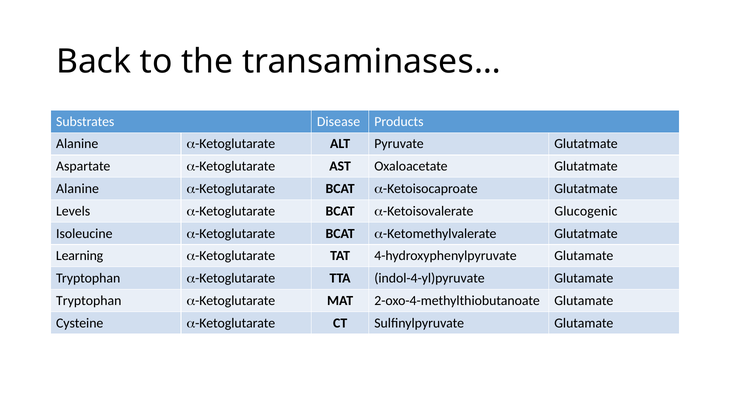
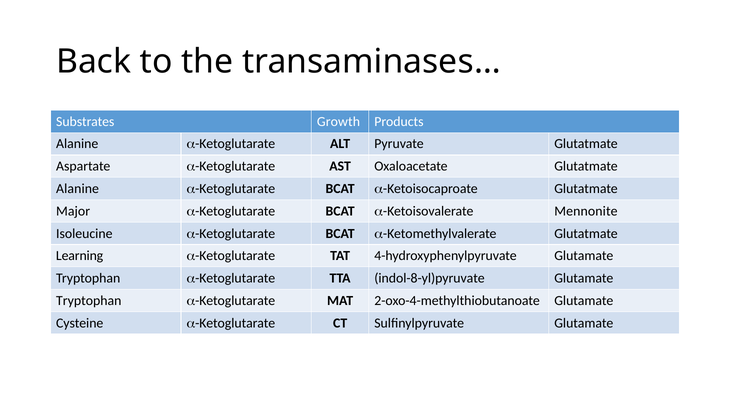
Disease: Disease -> Growth (339, 122)
Levels: Levels -> Major (73, 211)
Glucogenic: Glucogenic -> Mennonite (586, 211)
indol-4-yl)pyruvate: indol-4-yl)pyruvate -> indol-8-yl)pyruvate (430, 278)
